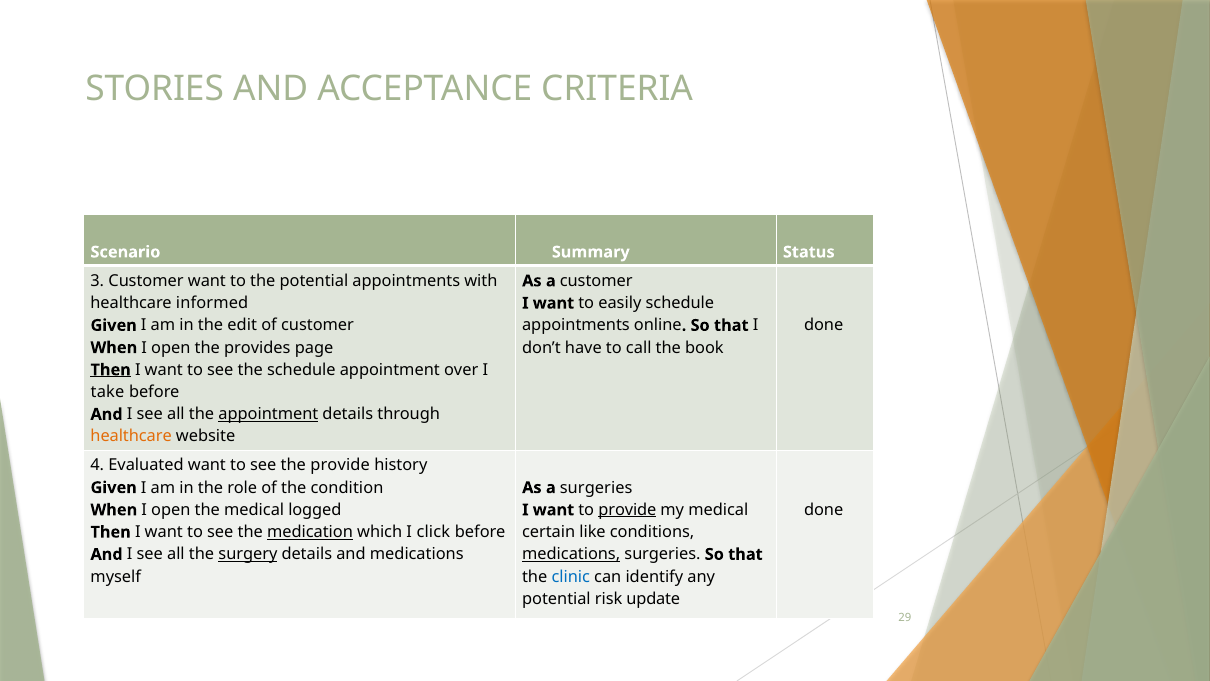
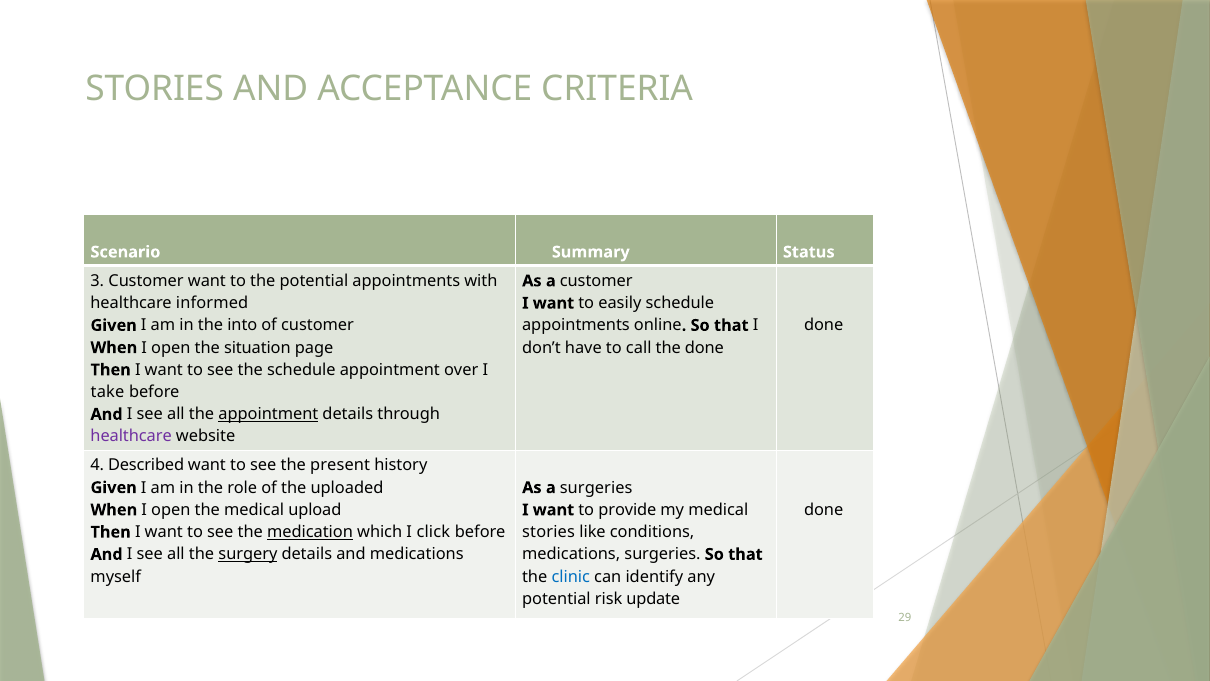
edit: edit -> into (242, 325)
the book: book -> done (704, 347)
provides: provides -> situation (257, 347)
Then underline: present -> none (111, 370)
healthcare colour: orange -> purple (131, 436)
Evaluated: Evaluated -> Described (146, 465)
the provide: provide -> present (340, 465)
condition: condition -> uploaded (347, 487)
logged: logged -> upload (315, 510)
provide underline: present -> none (627, 510)
certain: certain -> stories (549, 532)
medications underline: present -> none (571, 554)
